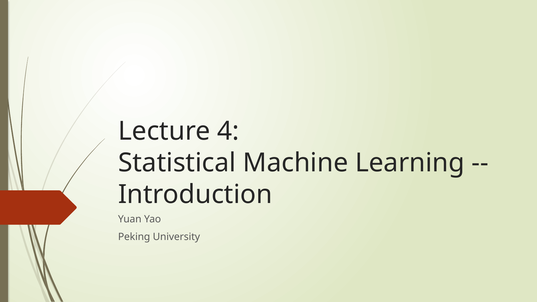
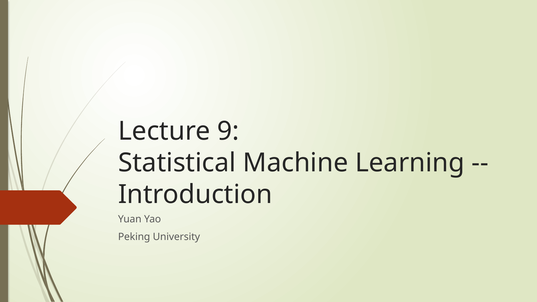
4: 4 -> 9 (228, 131)
